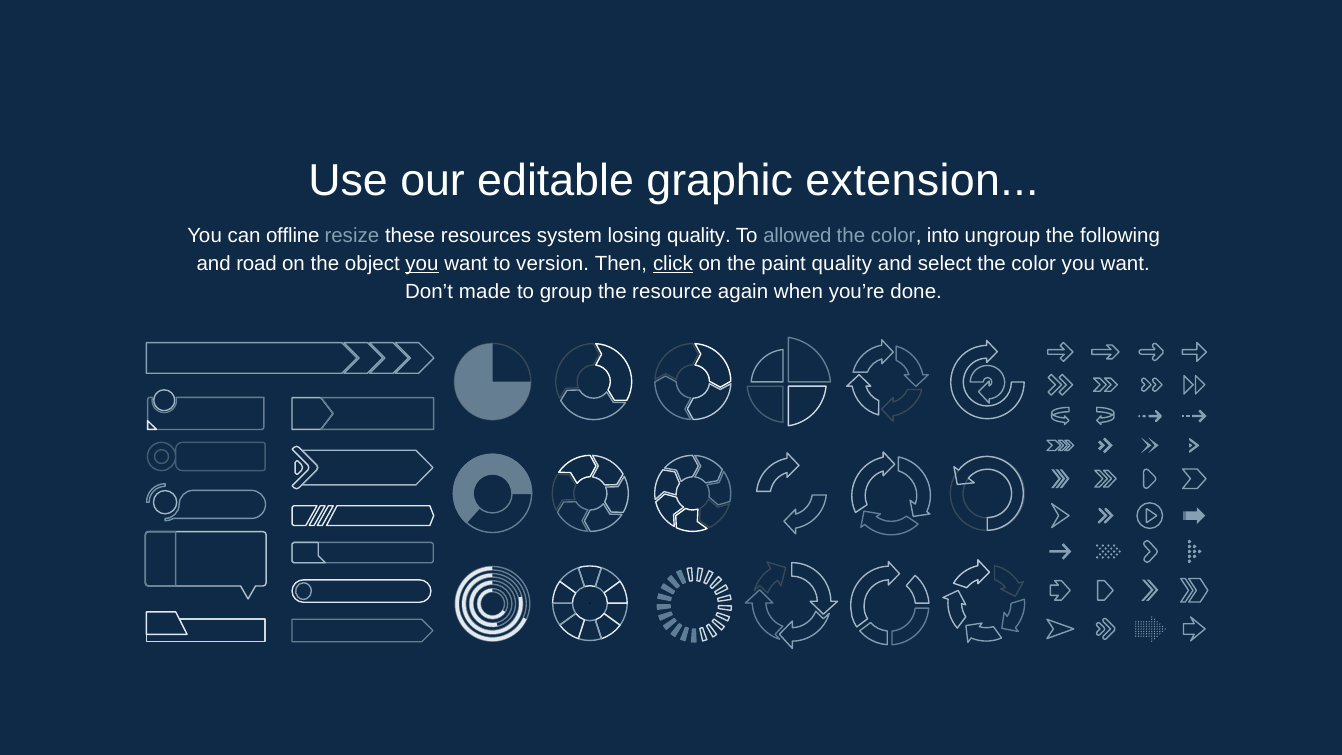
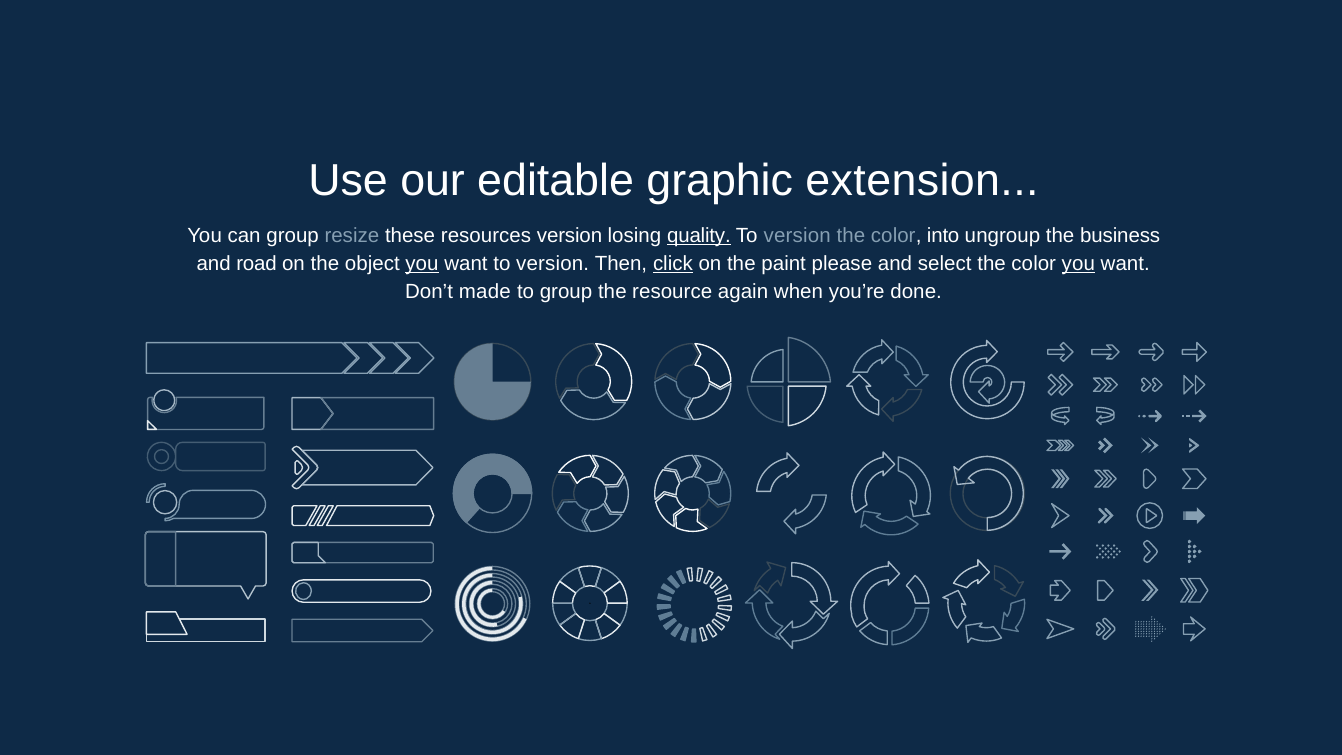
can offline: offline -> group (293, 235)
resources system: system -> version (570, 235)
quality underline: none -> present (699, 235)
allowed: allowed -> version (797, 235)
following: following -> business (1120, 235)
paint quality: quality -> please (842, 264)
you underline: none -> present (1078, 264)
